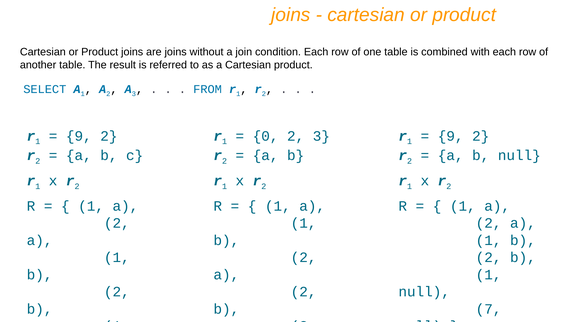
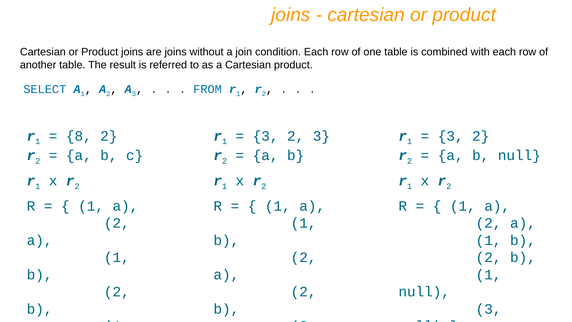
9: 9 -> 8 (79, 136)
0: 0 -> 3 (266, 136)
9: 9 -> 3 (451, 136)
7: 7 -> 3 (489, 309)
